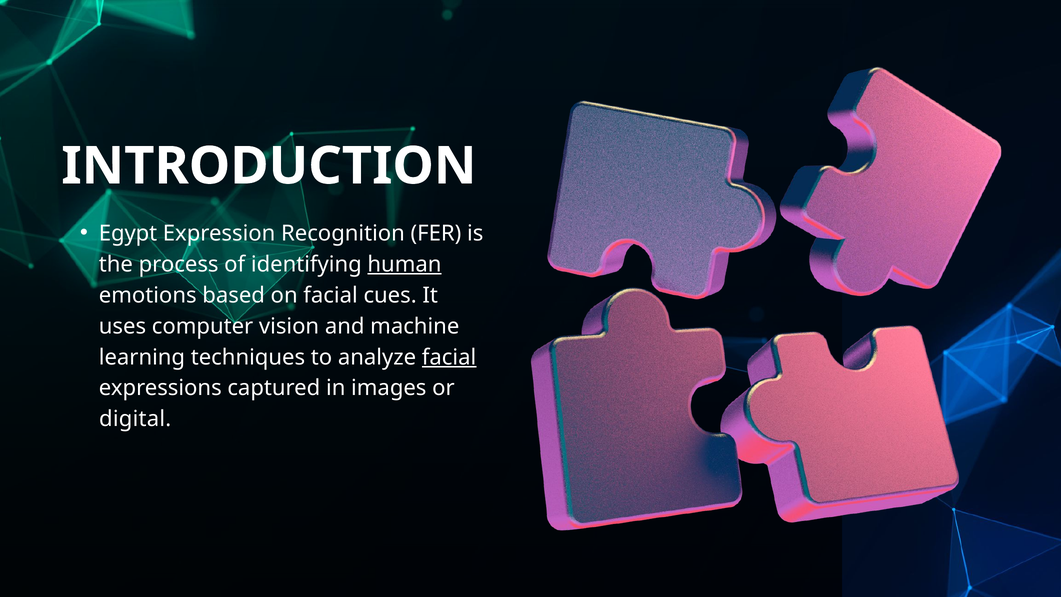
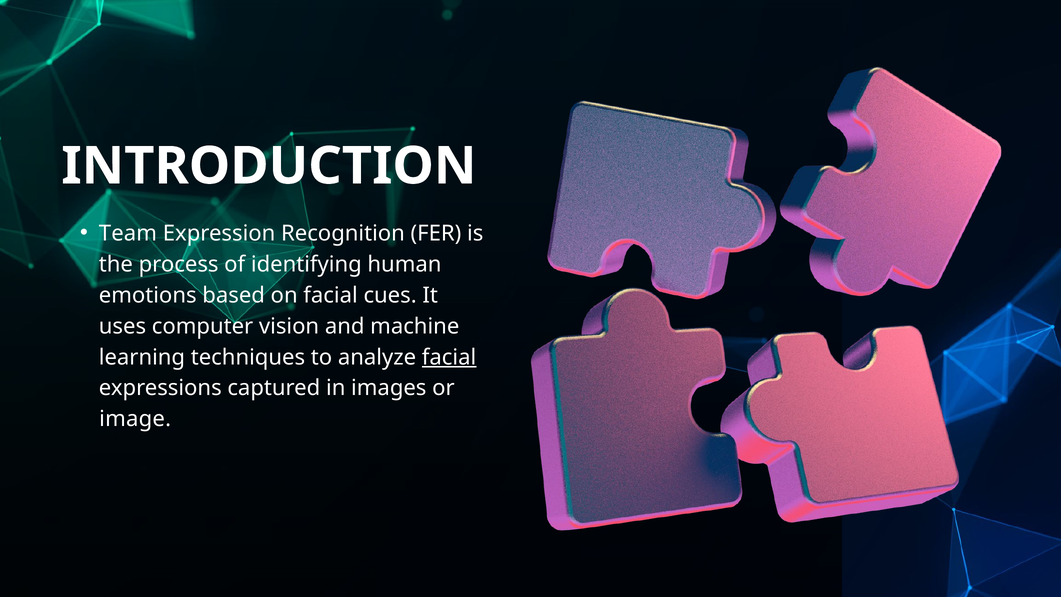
Egypt: Egypt -> Team (128, 233)
human underline: present -> none (404, 264)
digital: digital -> image (135, 419)
